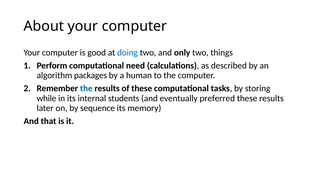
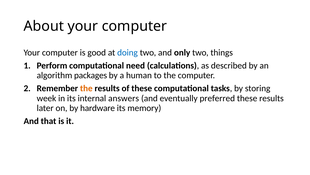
the colour: blue -> orange (86, 88)
while: while -> week (46, 98)
students: students -> answers (124, 98)
sequence: sequence -> hardware (98, 108)
